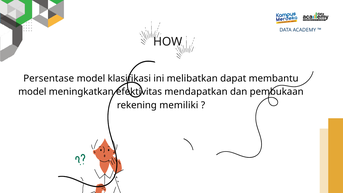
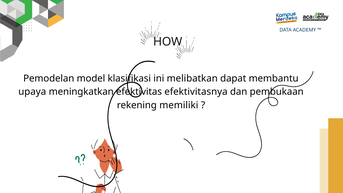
Persentase: Persentase -> Pemodelan (49, 78)
model: model -> upaya (32, 92)
mendapatkan: mendapatkan -> efektivitasnya (196, 92)
